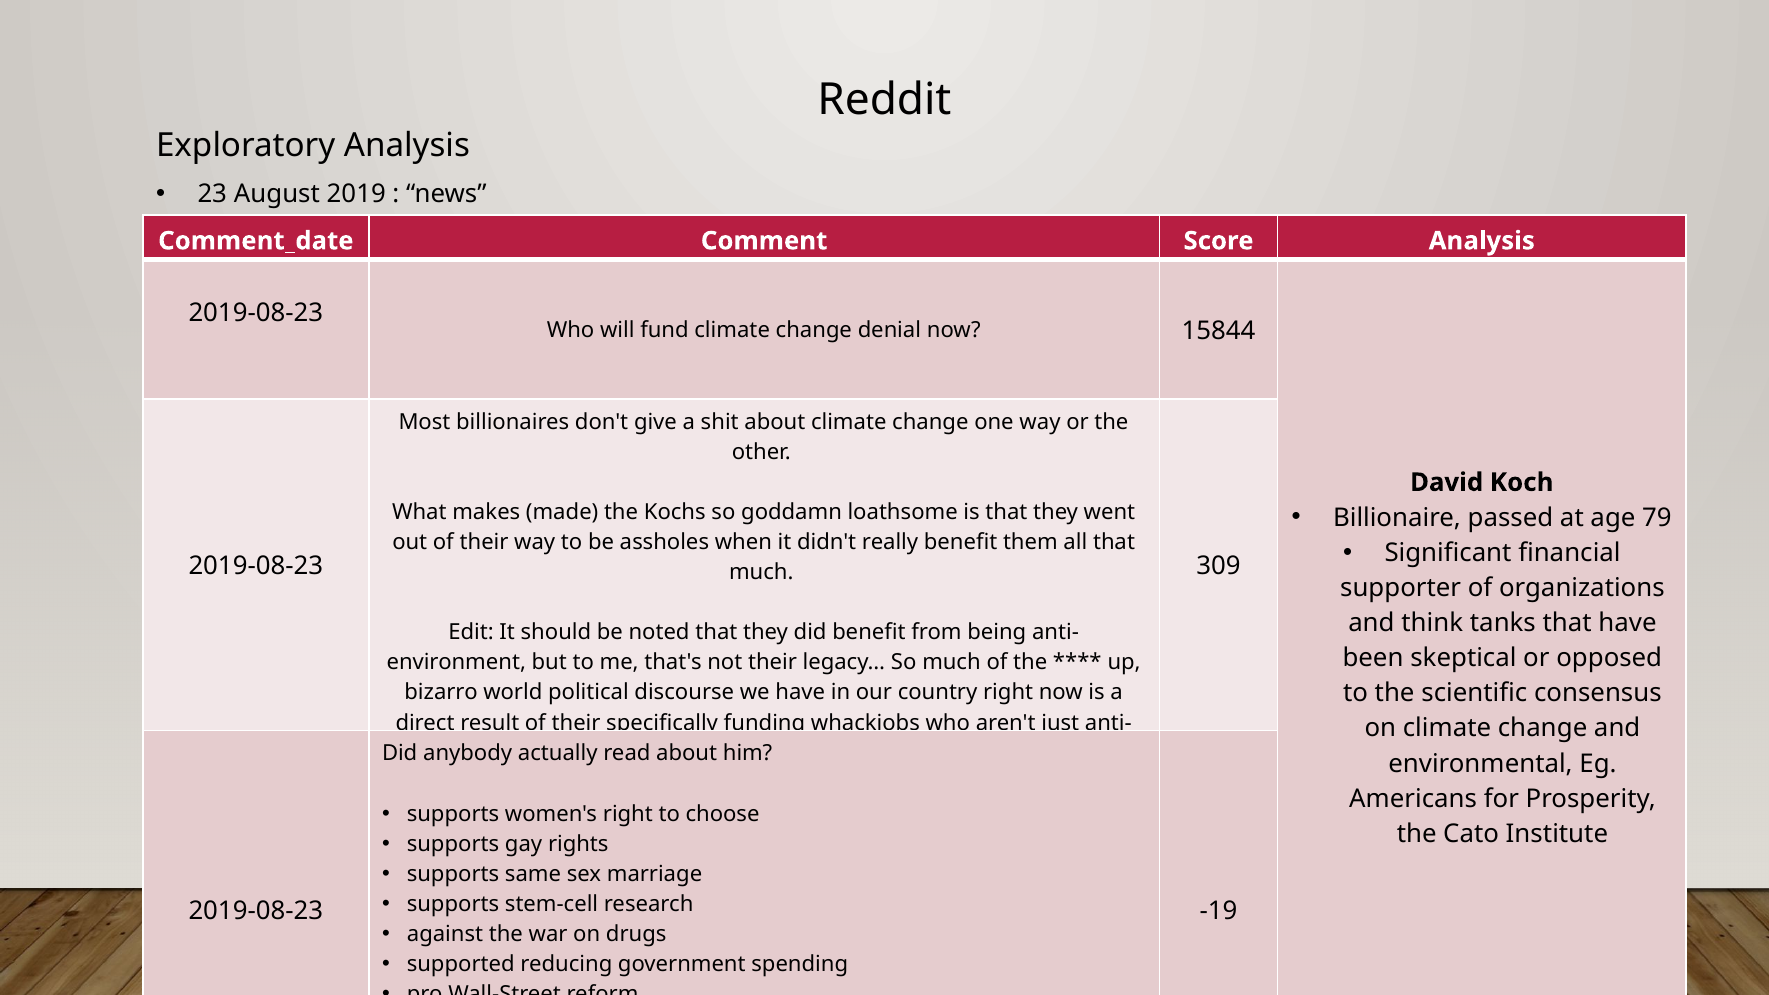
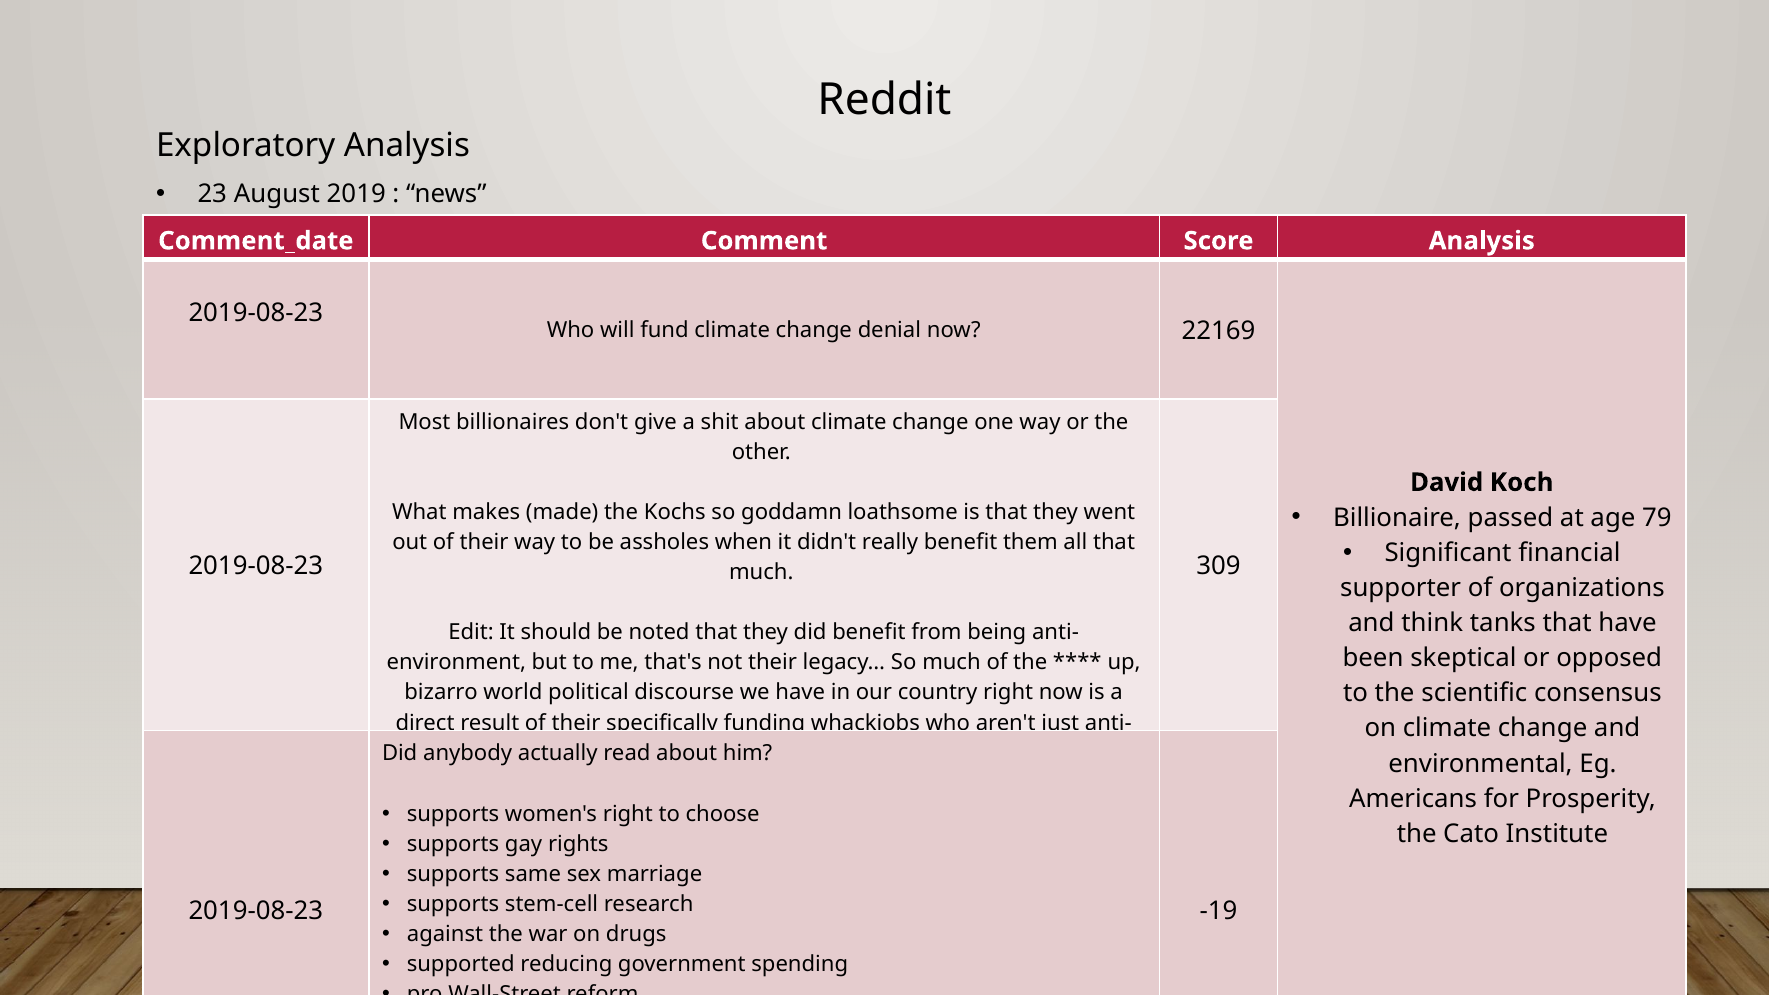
15844: 15844 -> 22169 (1219, 331)
